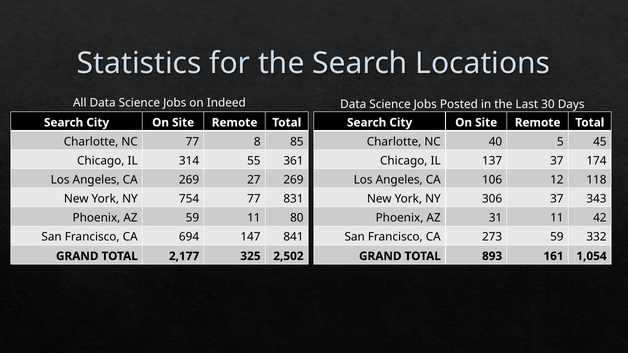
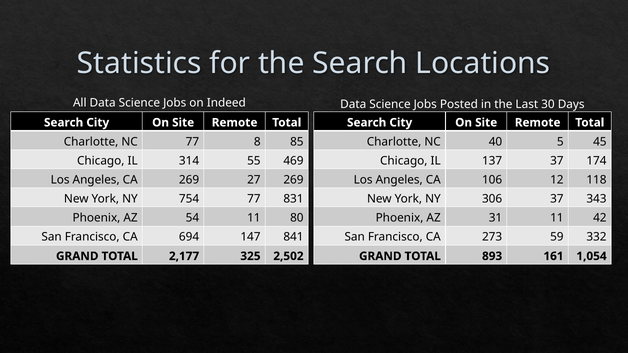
361: 361 -> 469 (293, 161)
AZ 59: 59 -> 54 (192, 218)
